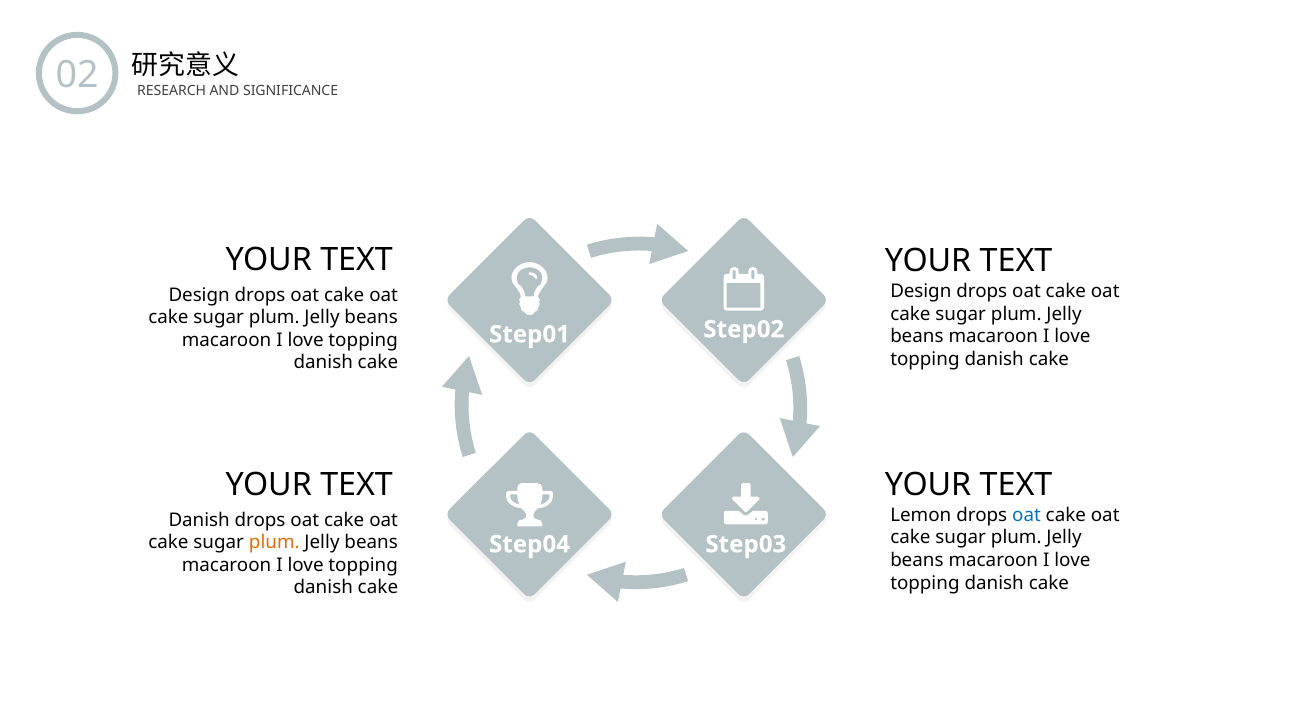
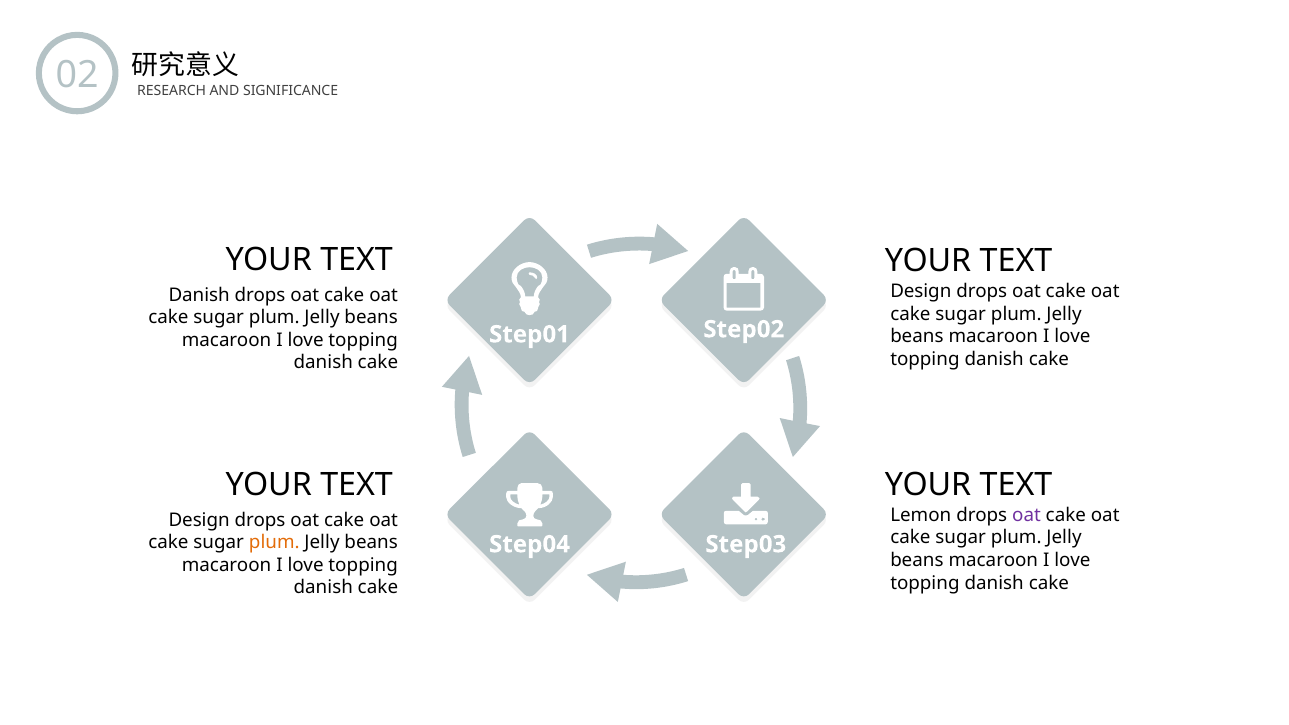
Design: Design -> Danish (199, 295)
oat colour: blue -> purple (1026, 515)
Danish: Danish -> Design (199, 520)
